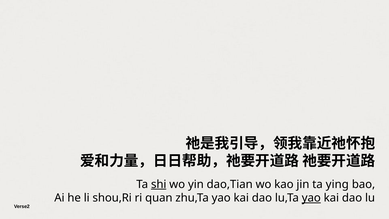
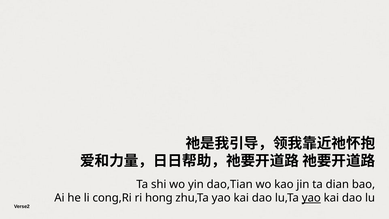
shi underline: present -> none (159, 184)
ying: ying -> dian (337, 184)
shou,Ri: shou,Ri -> cong,Ri (112, 198)
quan: quan -> hong (159, 198)
